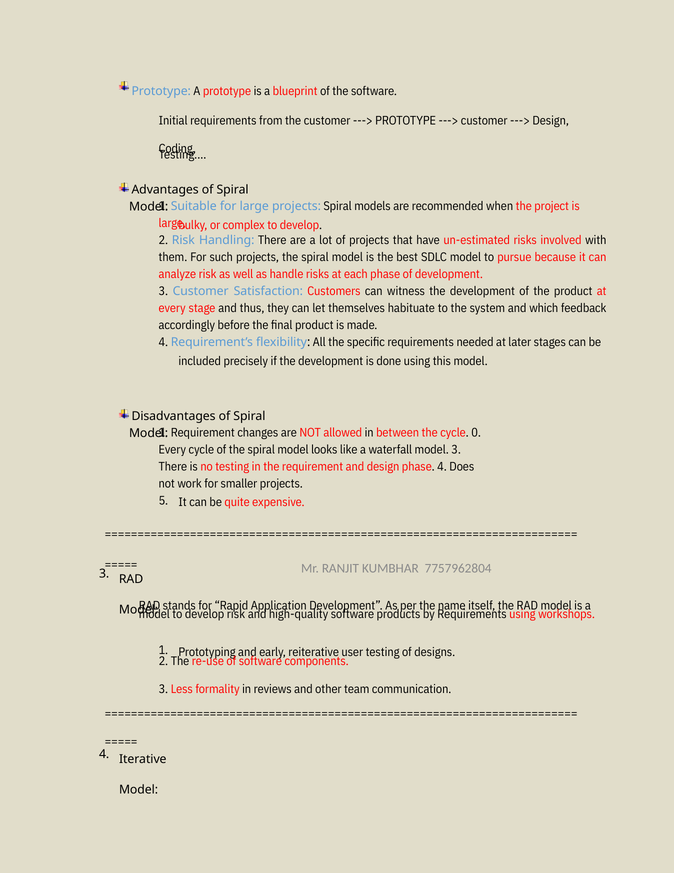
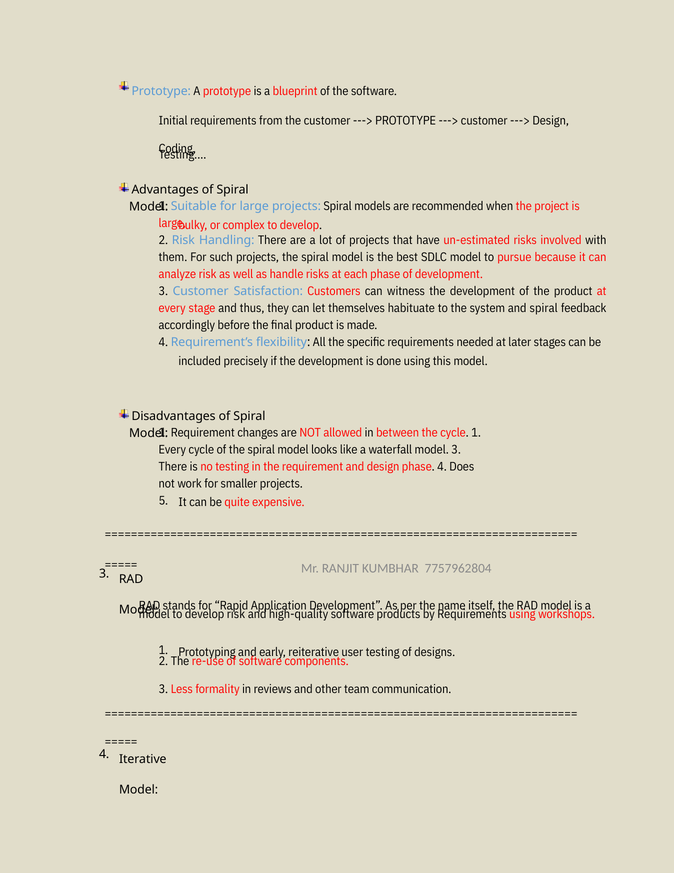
and which: which -> spiral (544, 308)
cycle 0: 0 -> 1 (476, 432)
